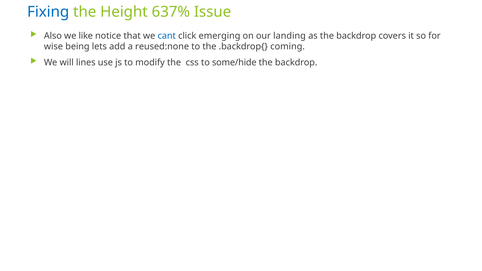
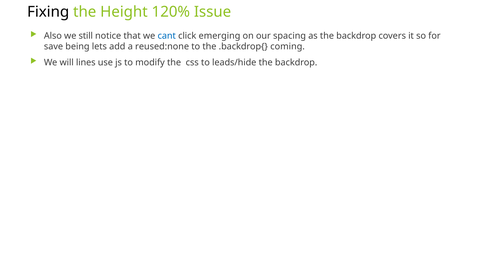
Fixing colour: blue -> black (48, 12)
637%: 637% -> 120% (171, 12)
like: like -> still (86, 36)
landing: landing -> spacing (290, 36)
wise: wise -> save (54, 47)
some/hide: some/hide -> leads/hide (234, 63)
